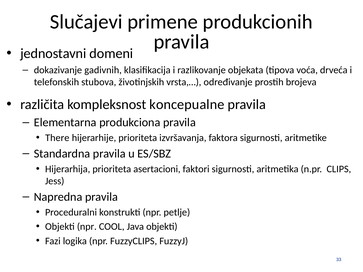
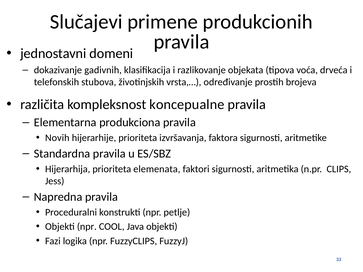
There: There -> Novih (57, 138)
asertacioni: asertacioni -> elemenata (157, 169)
